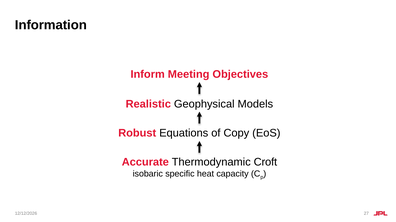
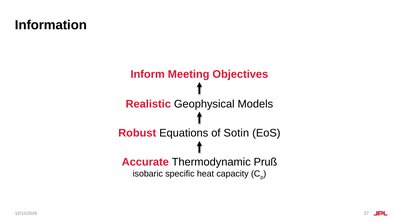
Copy: Copy -> Sotin (236, 133)
Croft: Croft -> Pruß (265, 163)
